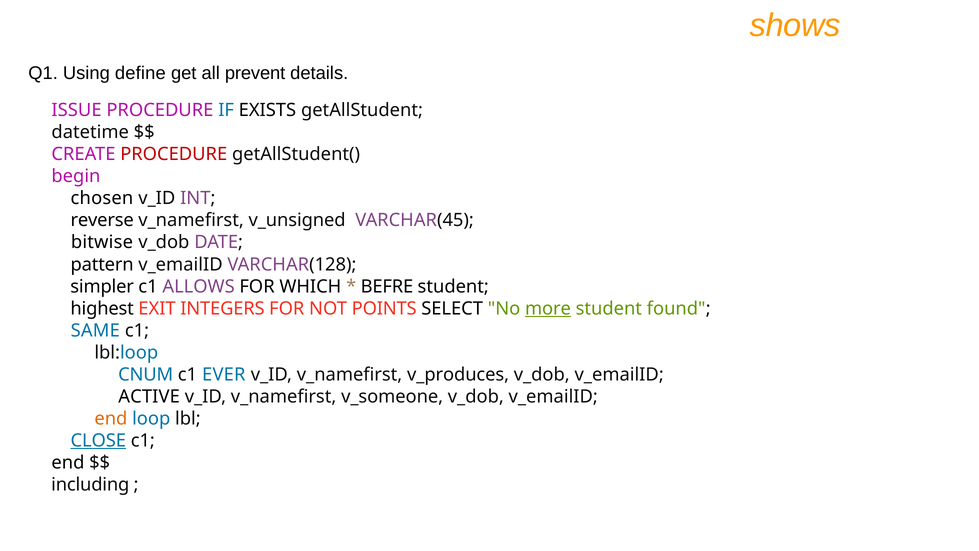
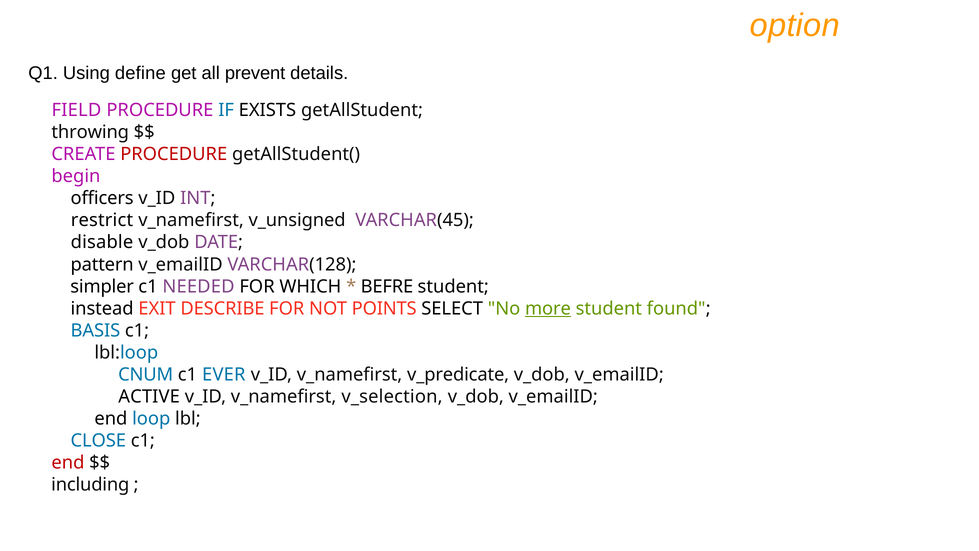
shows: shows -> option (795, 25)
ISSUE: ISSUE -> FIELD (76, 110)
datetime: datetime -> throwing (90, 132)
chosen: chosen -> officers (102, 198)
reverse: reverse -> restrict (102, 220)
bitwise: bitwise -> disable (102, 242)
ALLOWS: ALLOWS -> NEEDED (198, 286)
highest: highest -> instead (102, 308)
INTEGERS: INTEGERS -> DESCRIBE (222, 308)
SAME: SAME -> BASIS (95, 330)
v_produces: v_produces -> v_predicate (458, 374)
v_someone: v_someone -> v_selection (392, 396)
end colour: orange -> black (111, 419)
CLOSE underline: present -> none (98, 441)
end colour: black -> red (68, 463)
